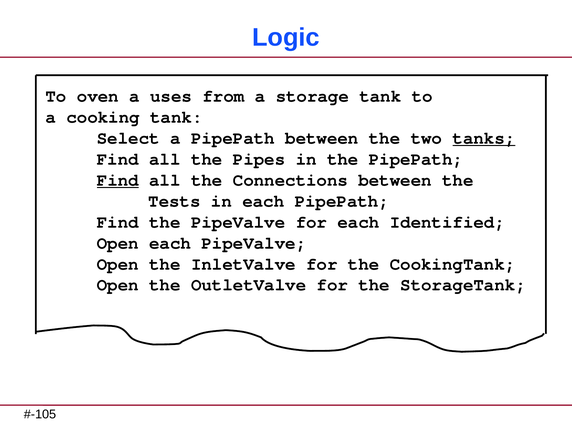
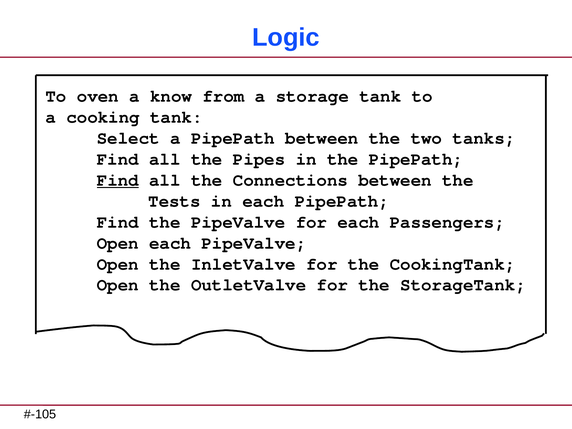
uses: uses -> know (171, 96)
tanks underline: present -> none (484, 138)
Identified: Identified -> Passengers (447, 222)
